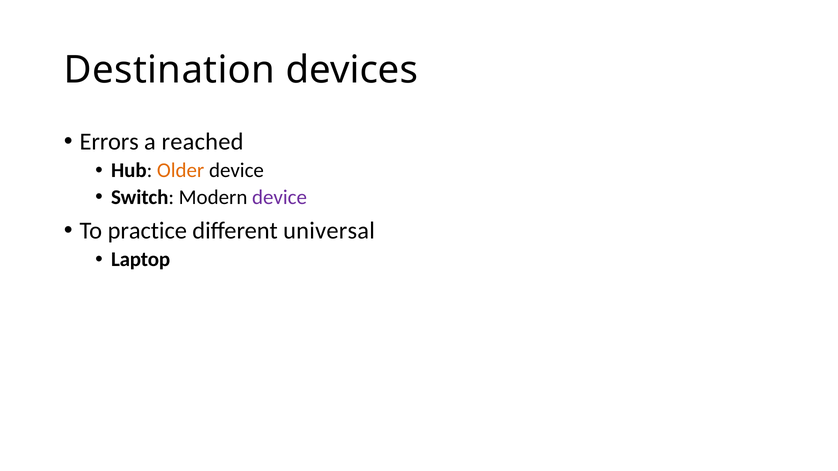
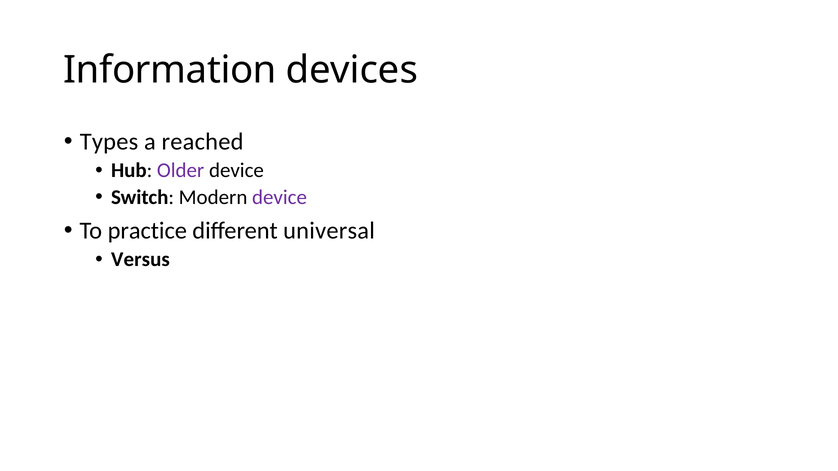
Destination: Destination -> Information (170, 70)
Errors: Errors -> Types (109, 142)
Older colour: orange -> purple (181, 171)
Laptop: Laptop -> Versus (140, 260)
